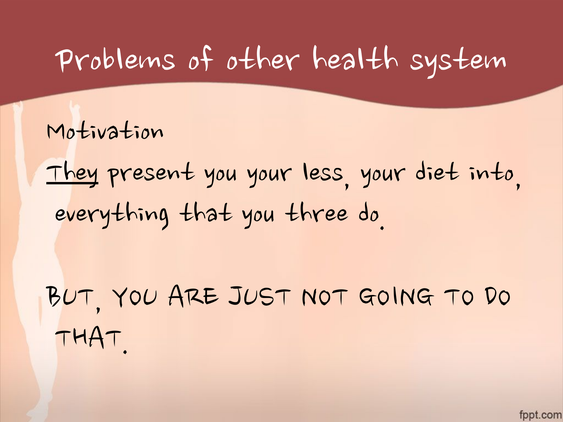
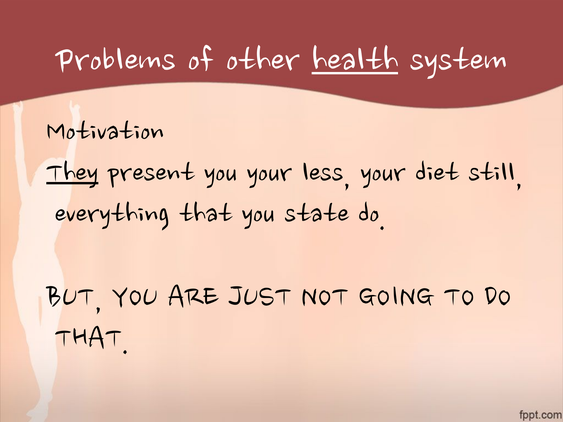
health underline: none -> present (355, 55)
into: into -> still (496, 168)
three: three -> state (317, 210)
